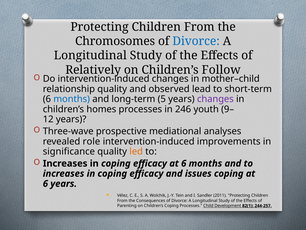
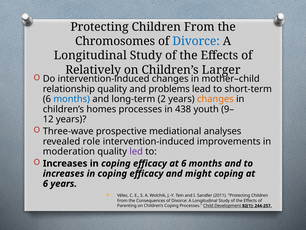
Follow: Follow -> Larger (221, 70)
observed: observed -> problems (169, 89)
5: 5 -> 2 (162, 99)
changes colour: purple -> orange (215, 99)
246: 246 -> 438 (183, 109)
significance: significance -> moderation (69, 151)
led colour: orange -> purple (136, 151)
issues: issues -> might (198, 173)
